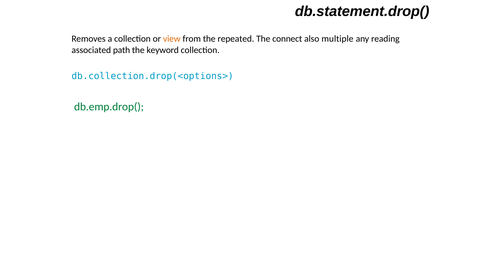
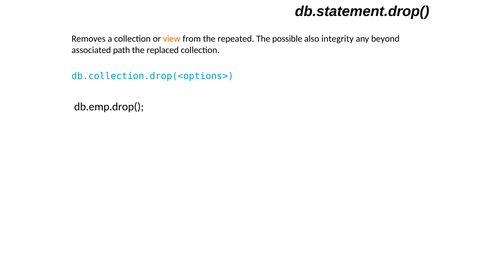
connect: connect -> possible (287, 39)
multiple: multiple -> integrity (337, 39)
reading: reading -> beyond (385, 39)
keyword: keyword -> replaced (163, 50)
db.emp.drop( colour: green -> black (109, 107)
